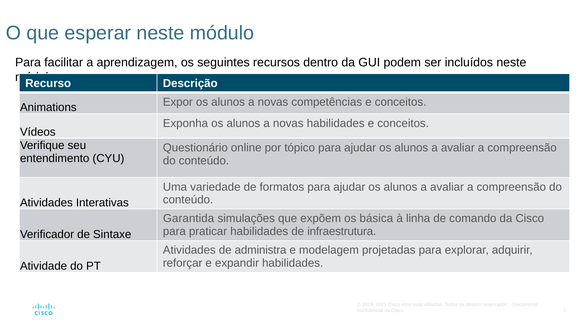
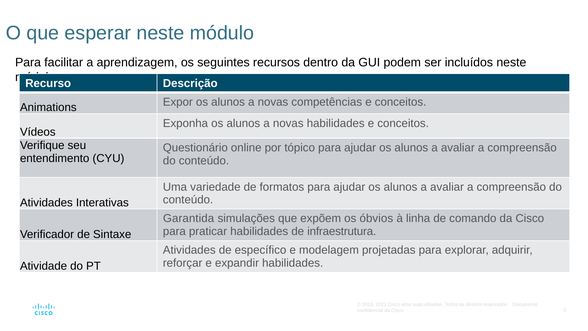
básica: básica -> óbvios (376, 218)
administra: administra -> específico (261, 250)
